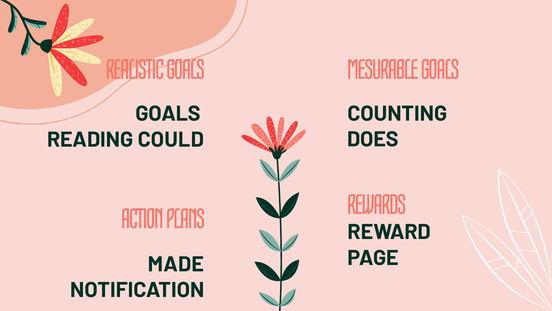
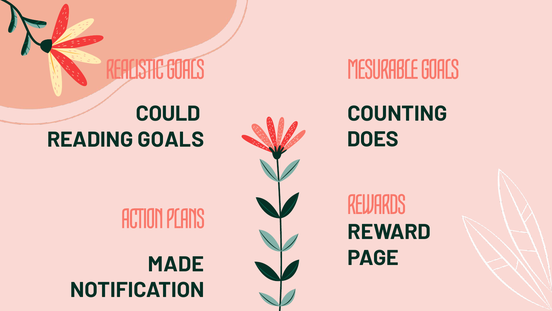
GOALS: GOALS -> COULD (168, 114)
READING COULD: COULD -> GOALS (171, 139)
